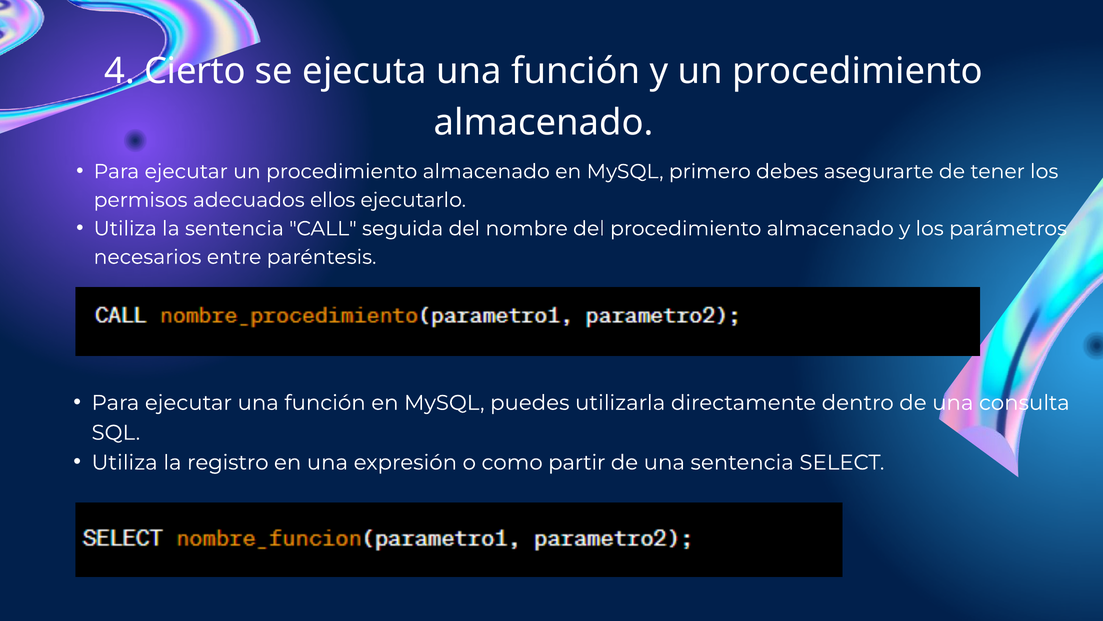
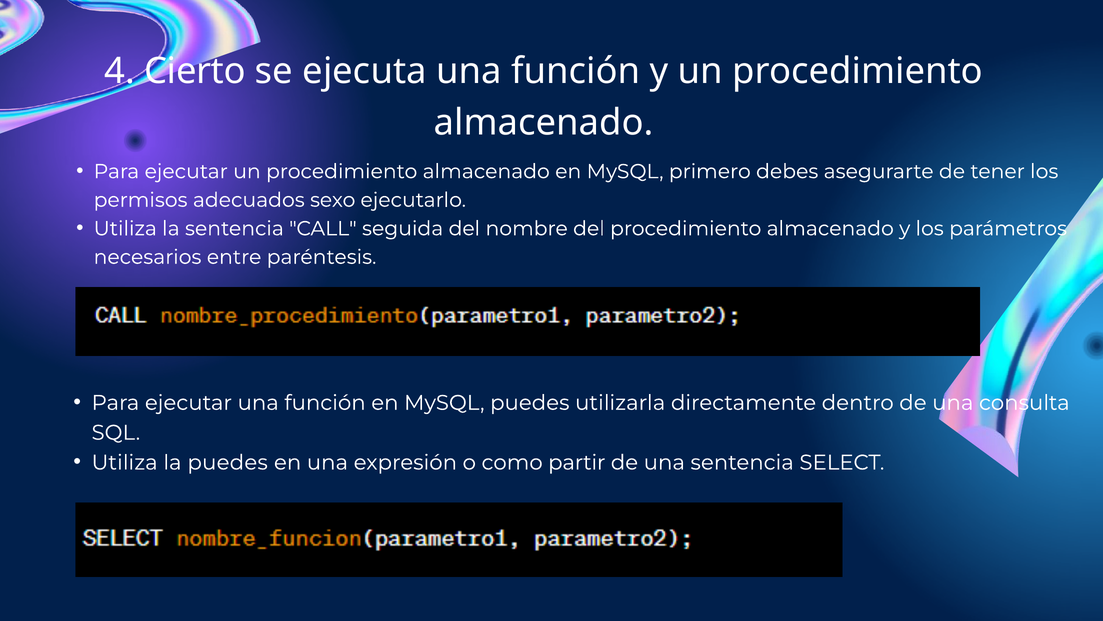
ellos: ellos -> sexo (333, 200)
la registro: registro -> puedes (228, 462)
